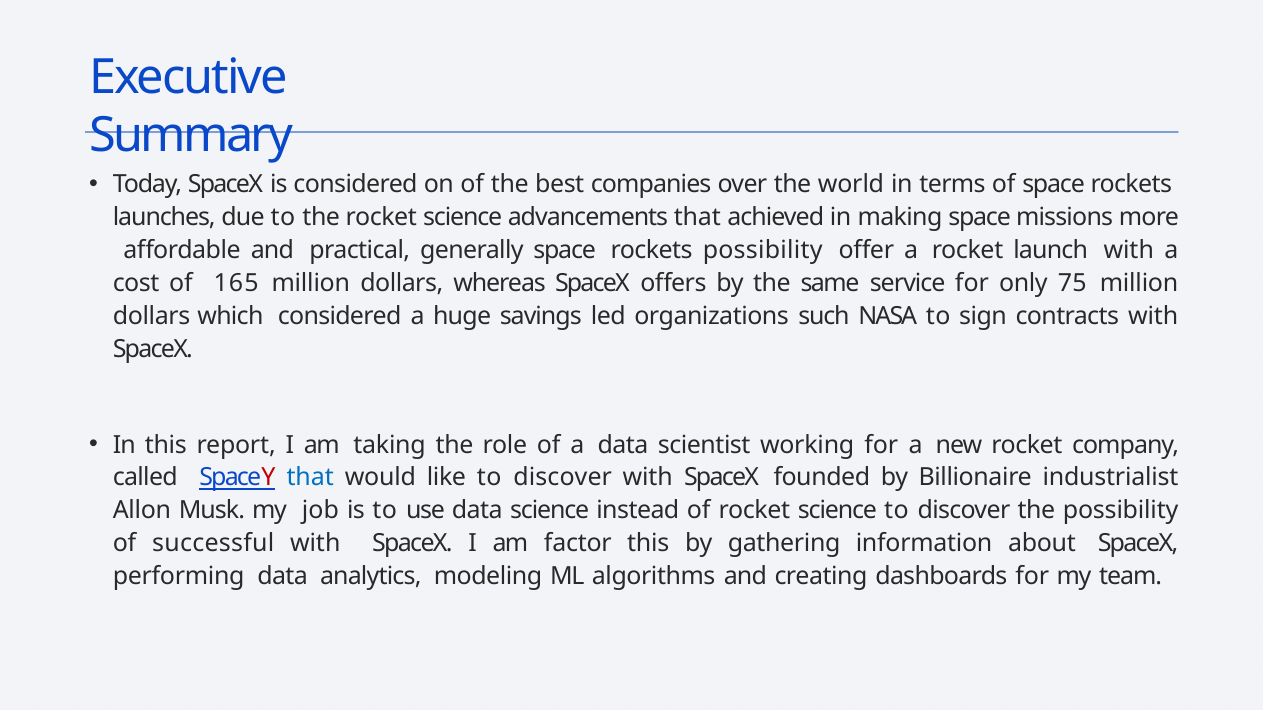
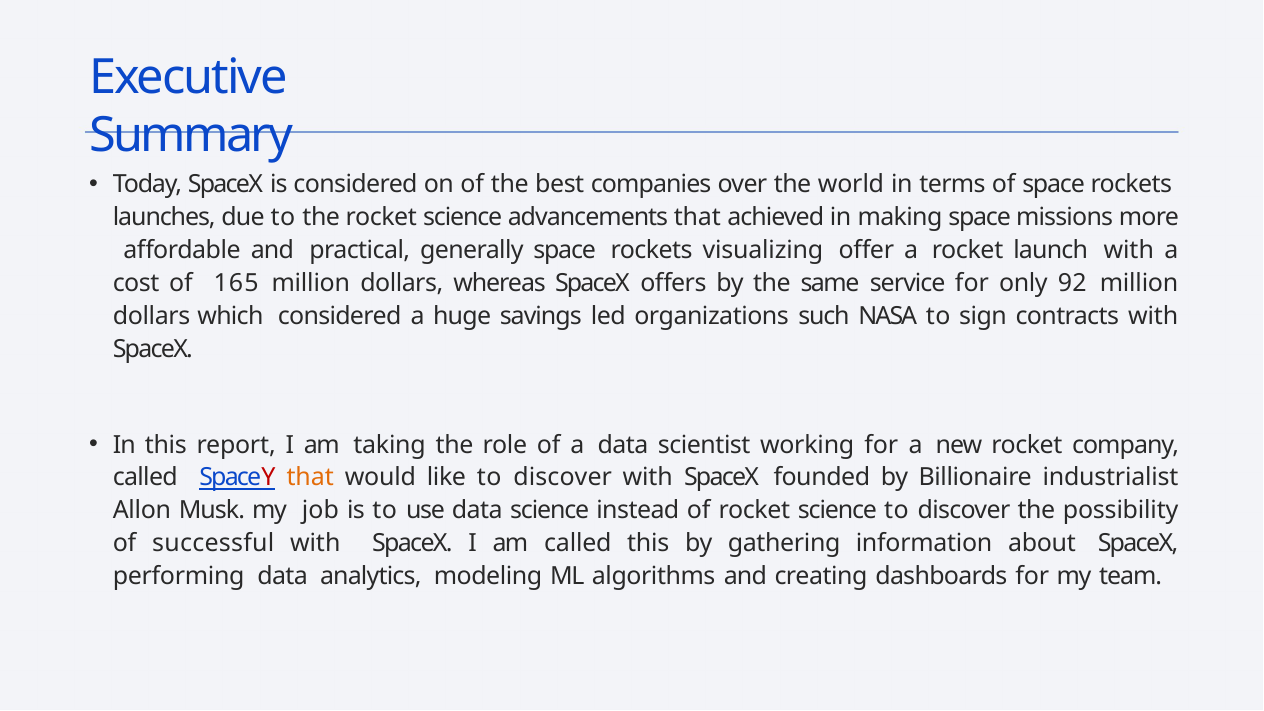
rockets possibility: possibility -> visualizing (763, 251)
75: 75 -> 92 (1072, 284)
that colour: blue -> orange (310, 478)
am factor: factor -> called (578, 544)
